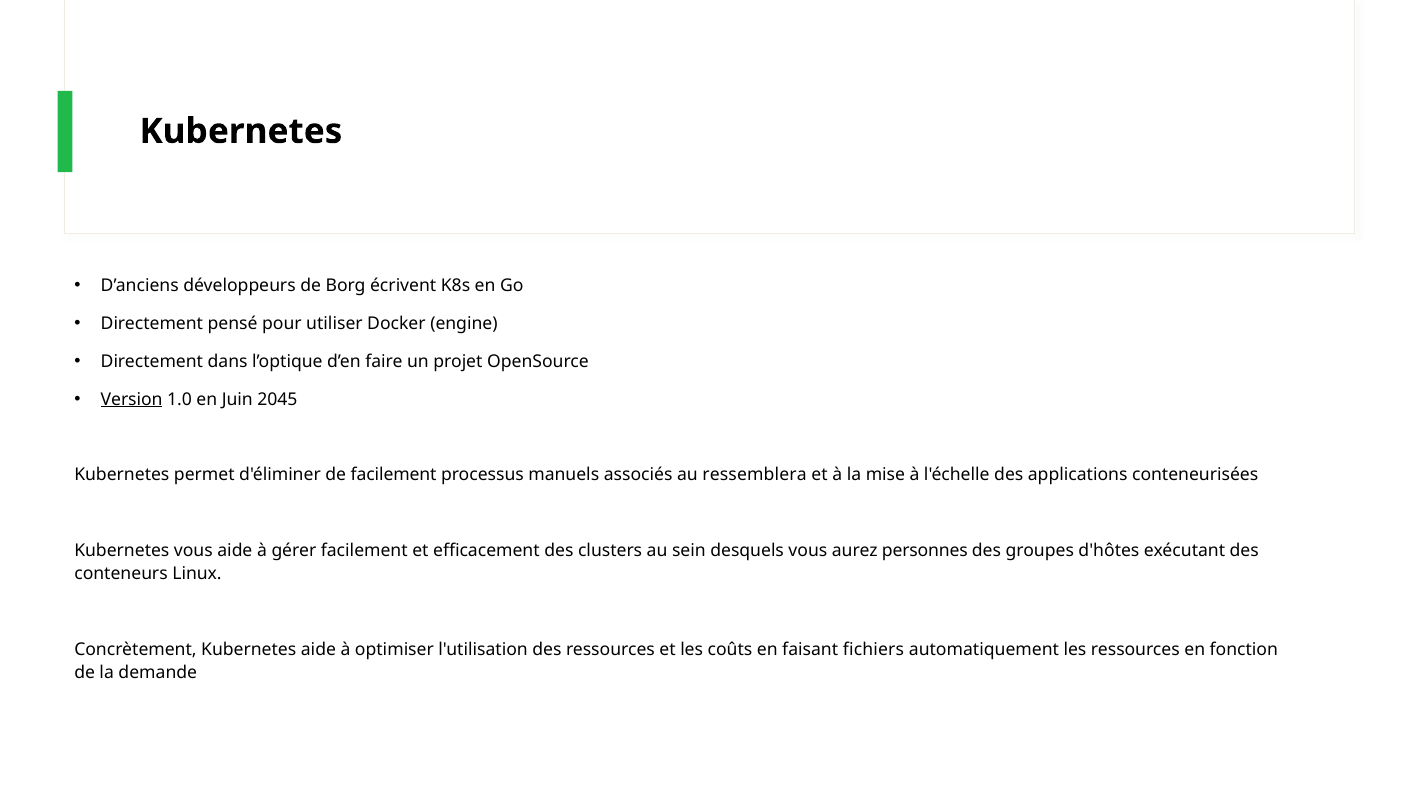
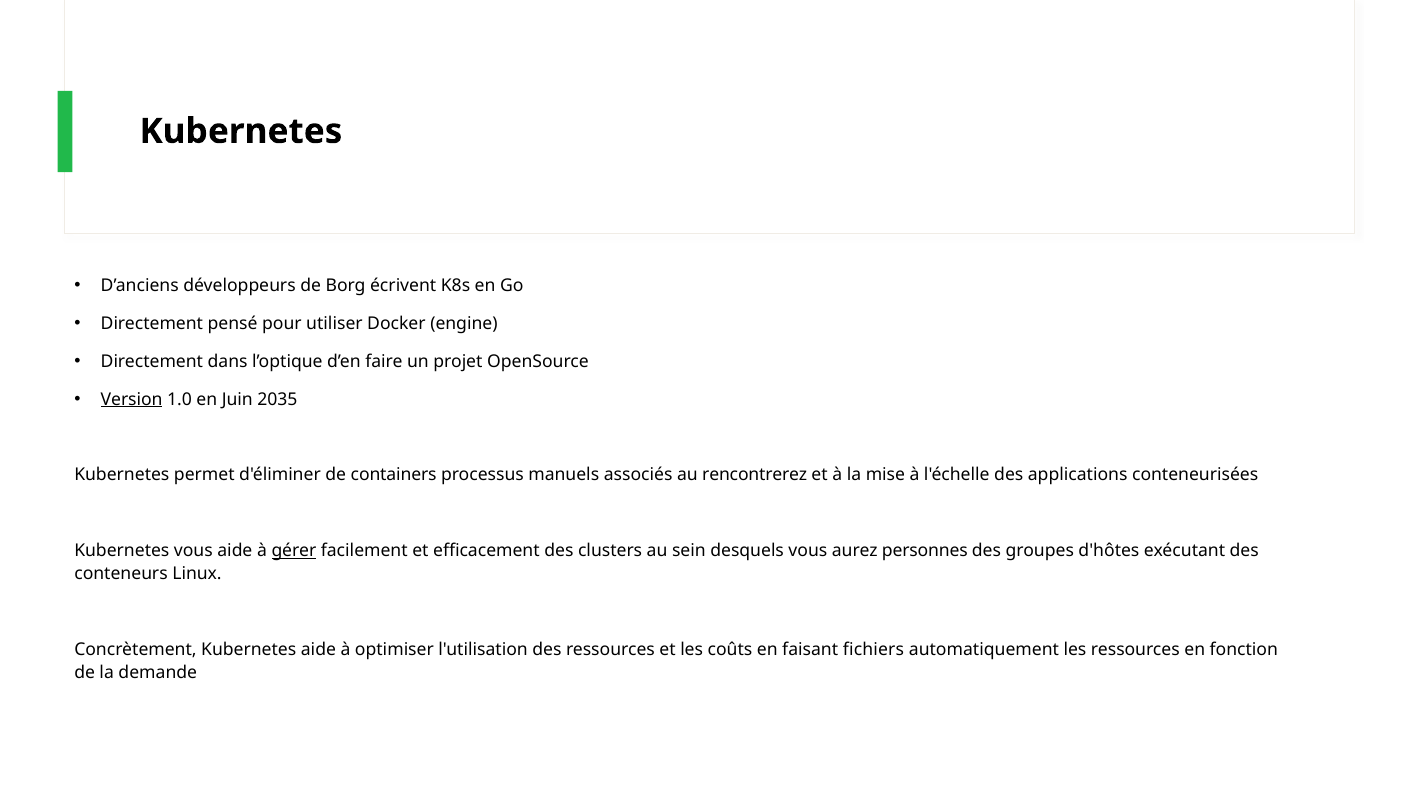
2045: 2045 -> 2035 (277, 399)
de facilement: facilement -> containers (394, 475)
ressemblera: ressemblera -> rencontrerez (755, 475)
gérer underline: none -> present (294, 551)
